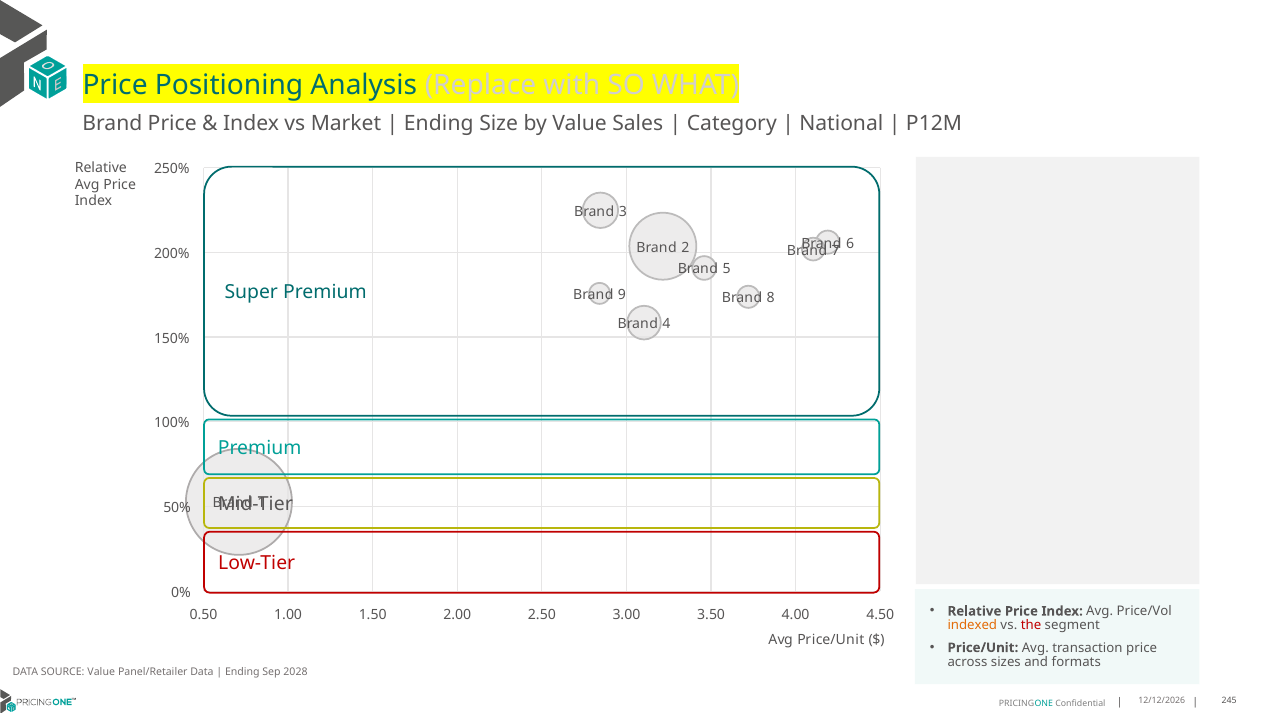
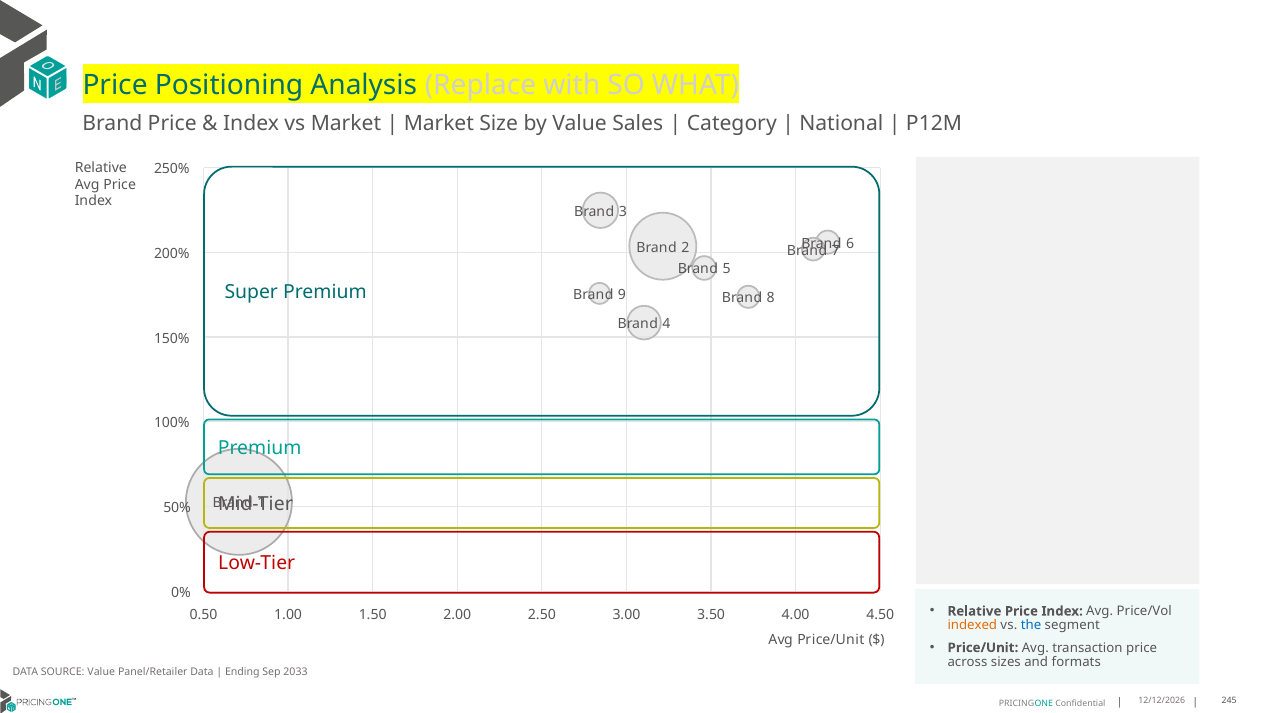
Ending: Ending -> Market (439, 124)
the colour: red -> blue (1031, 626)
2028: 2028 -> 2033 (296, 672)
